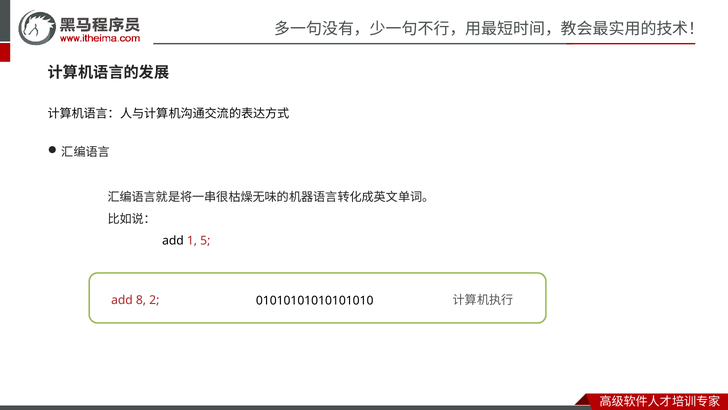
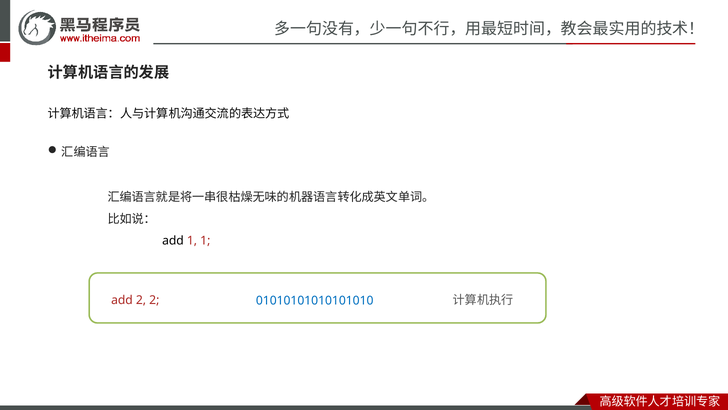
1 5: 5 -> 1 (205, 241)
add 8: 8 -> 2 (141, 300)
01010101010101010 colour: black -> blue (315, 300)
